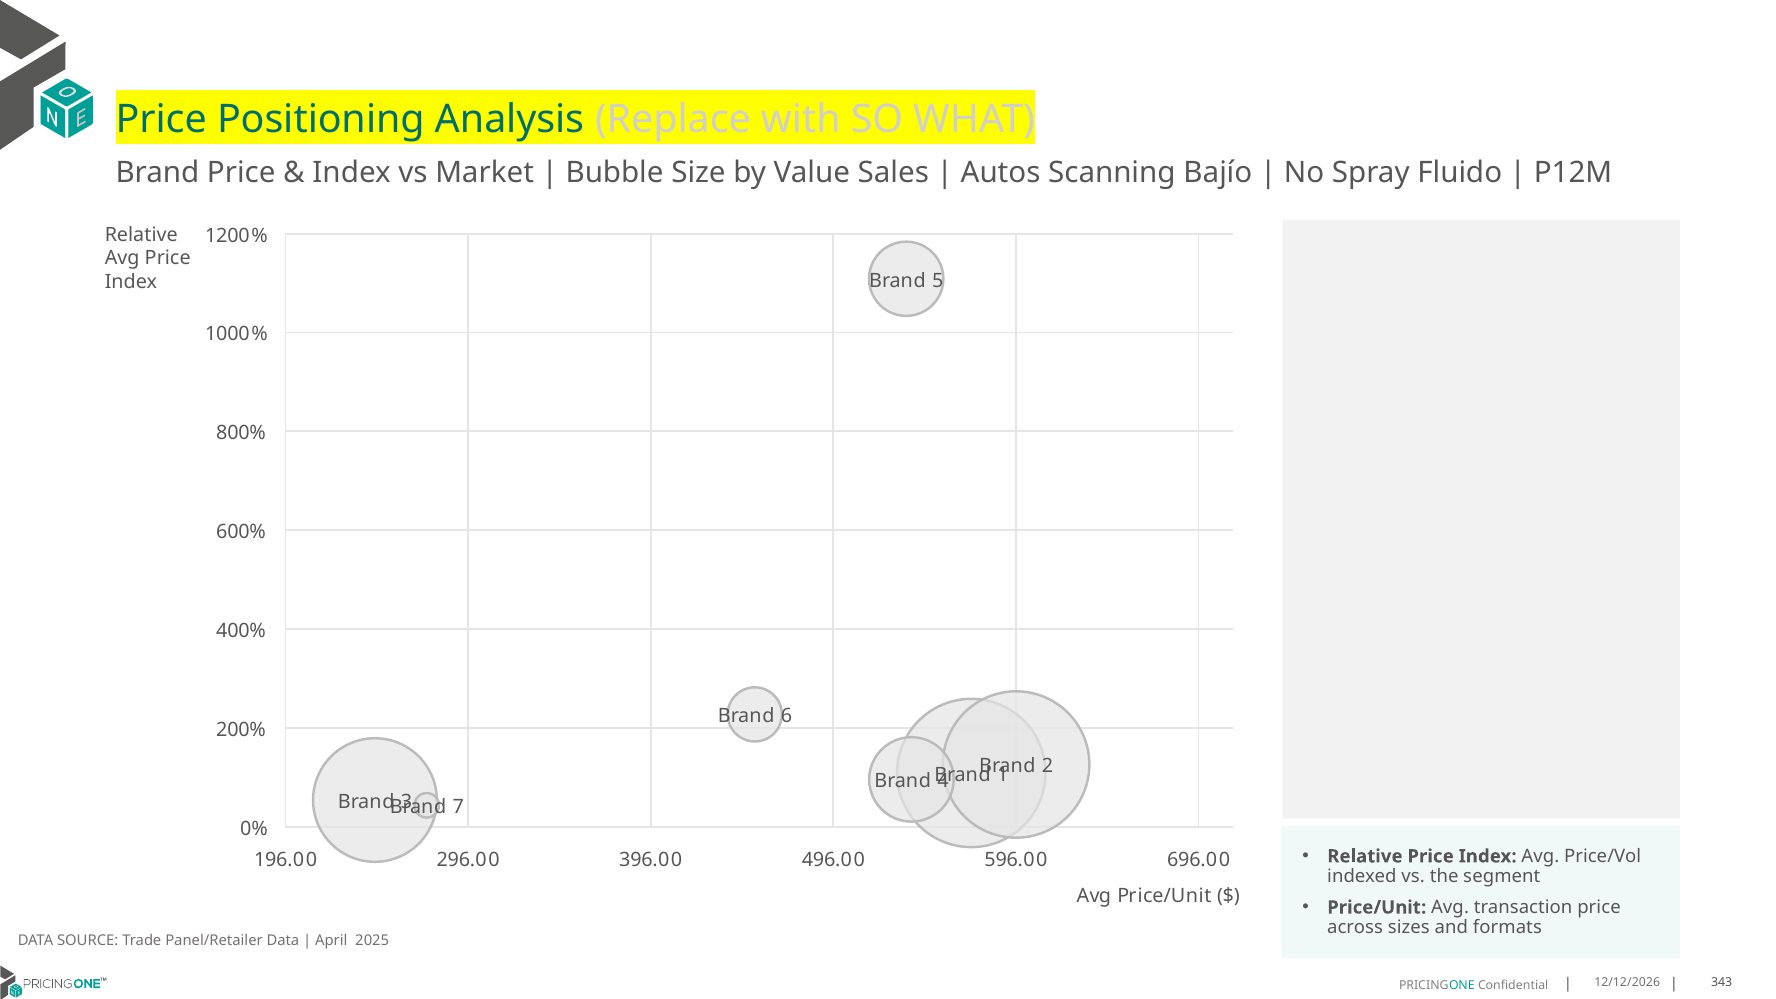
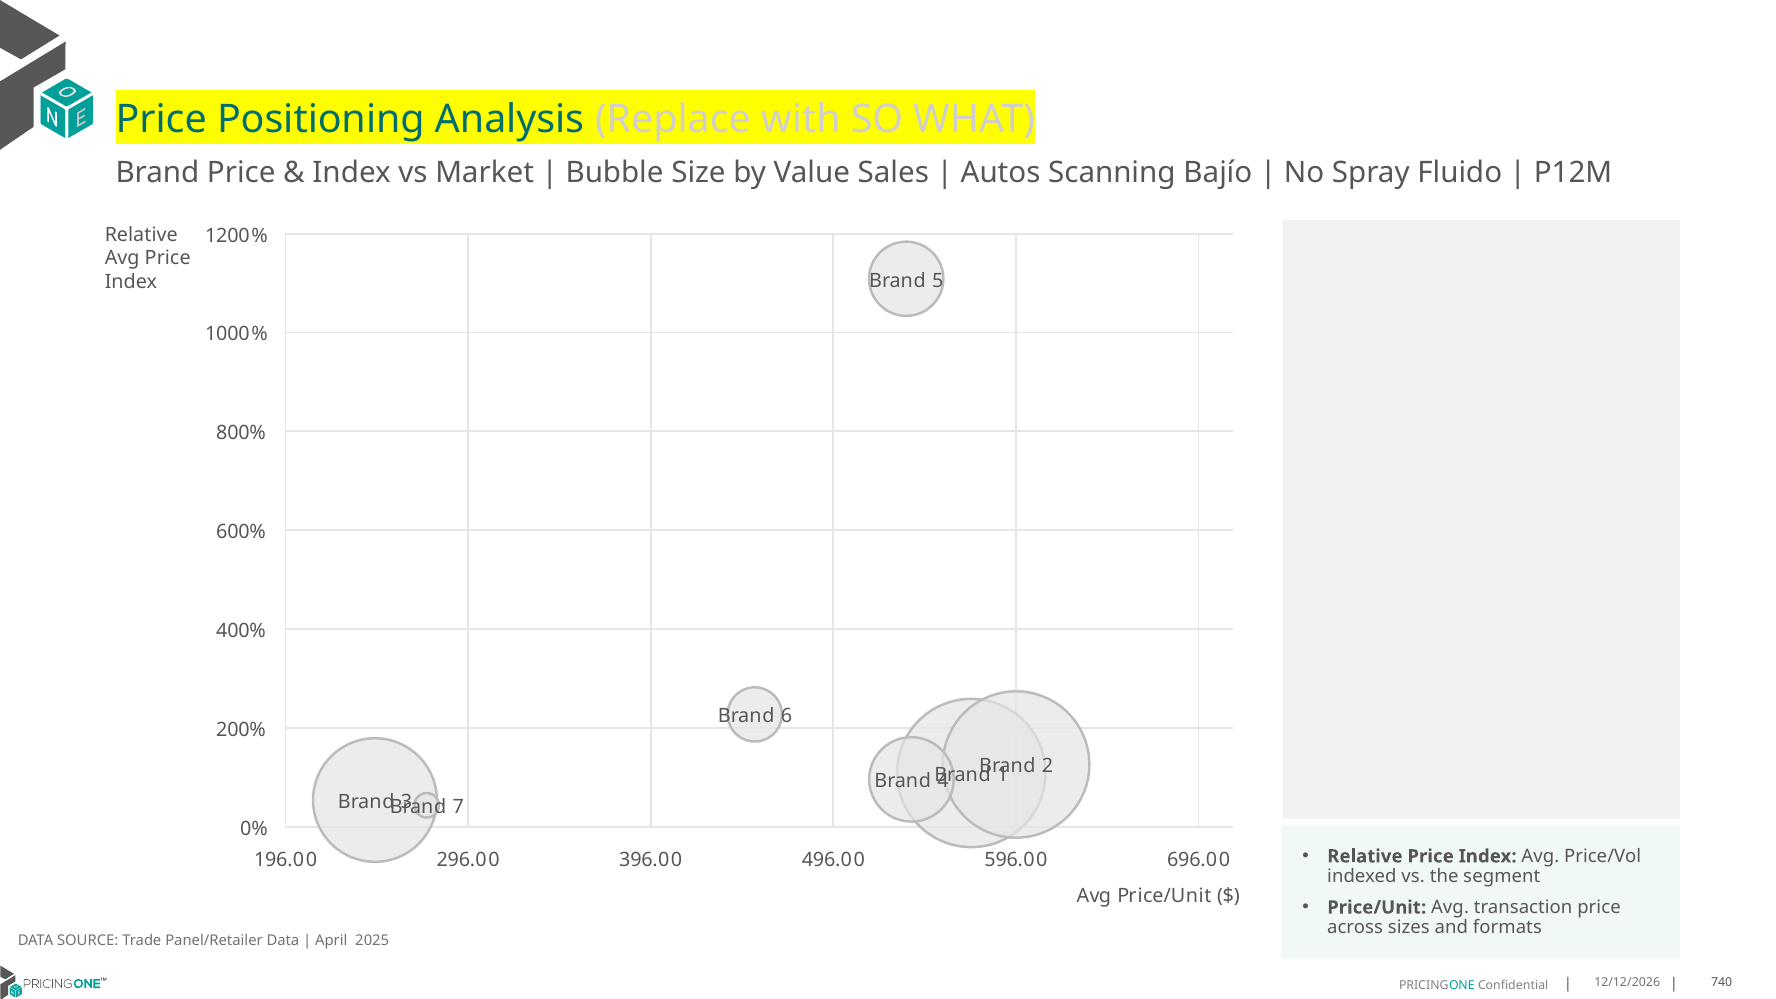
343: 343 -> 740 (1722, 982)
